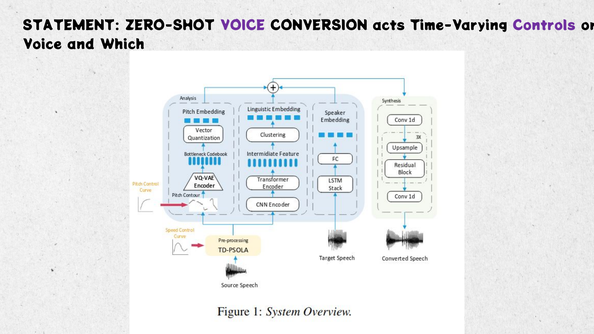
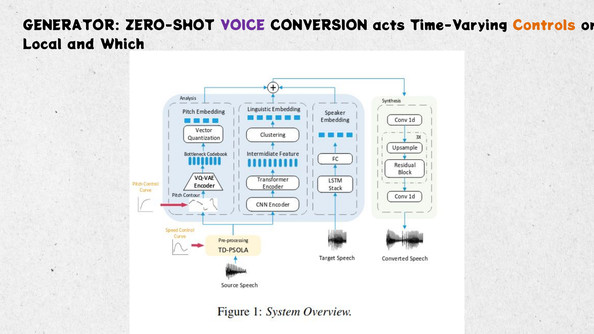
STATEMENT: STATEMENT -> GENERATOR (71, 26)
Controls colour: purple -> orange (544, 26)
Voice: Voice -> Local (42, 45)
